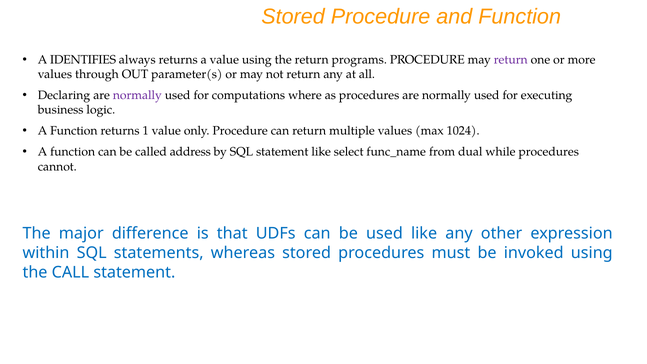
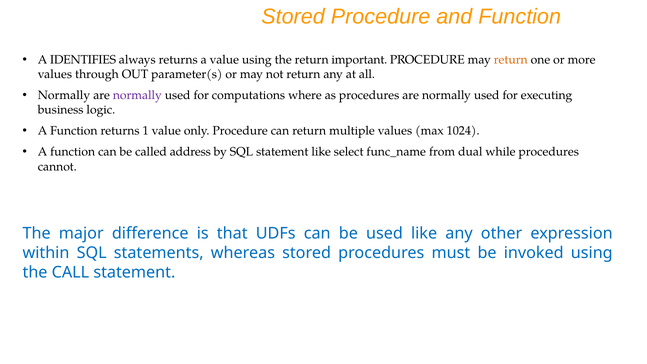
programs: programs -> important (359, 60)
return colour: purple -> orange (511, 60)
Declaring: Declaring -> Normally (64, 95)
